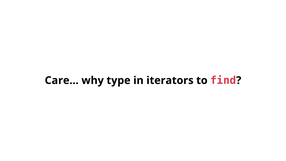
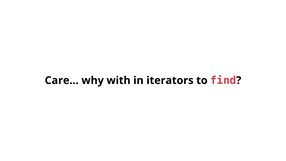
type: type -> with (119, 80)
